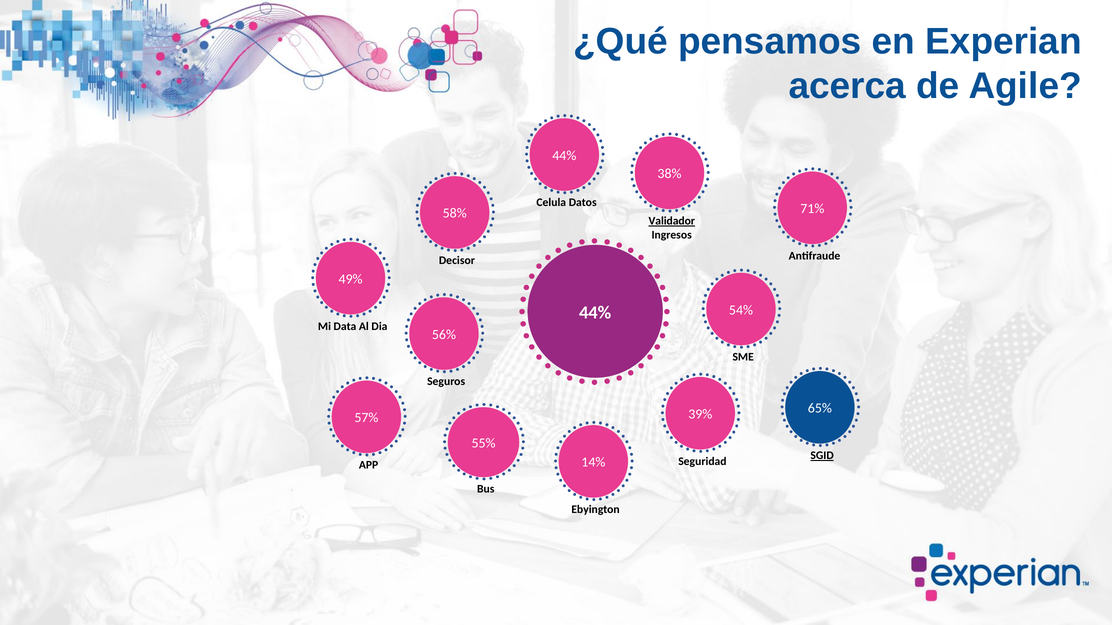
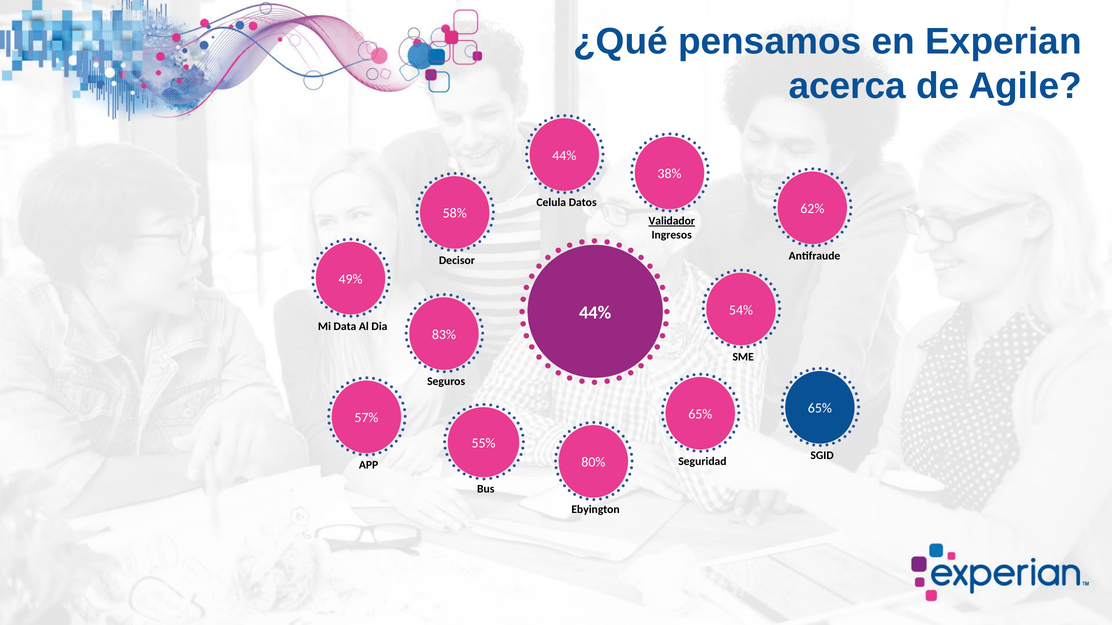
71%: 71% -> 62% (812, 209)
56%: 56% -> 83% (444, 335)
39%: 39% -> 65% (700, 415)
SGID underline: present -> none (822, 456)
14%: 14% -> 80% (593, 463)
